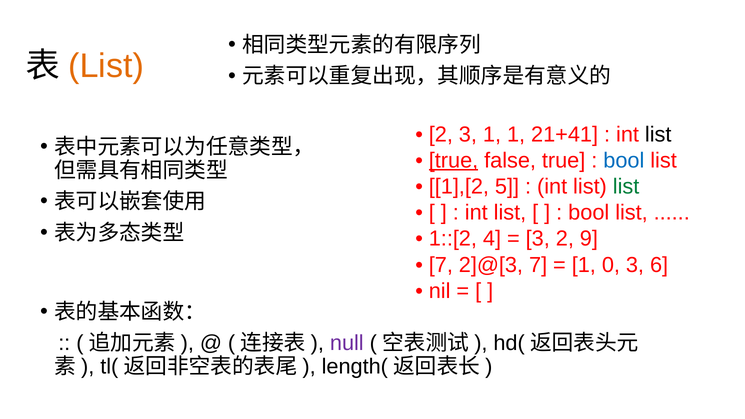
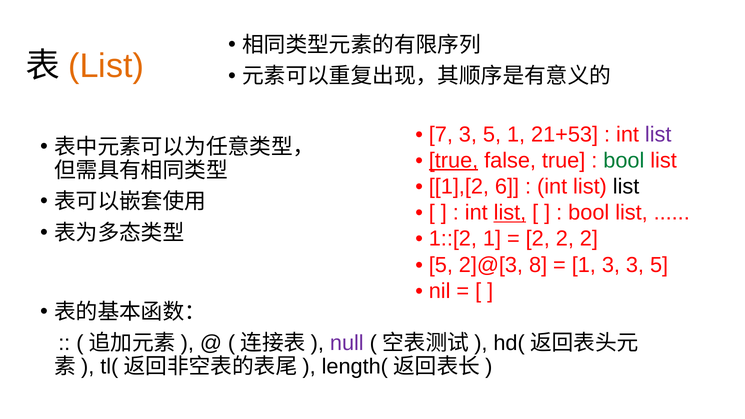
2: 2 -> 7 (441, 134)
1: 1 -> 5 (492, 134)
21+41: 21+41 -> 21+53 (565, 134)
list colour: black -> purple (658, 134)
bool colour: blue -> green (624, 161)
5: 5 -> 6 (507, 187)
list colour: green -> black (626, 187)
list underline: none -> present (510, 213)
1::[2 4: 4 -> 1 (492, 239)
3: 3 -> 2 (538, 239)
9: 9 -> 2 (589, 239)
7: 7 -> 5 (441, 265)
2]@[3 7: 7 -> 8 (538, 265)
1 0: 0 -> 3 (611, 265)
6: 6 -> 5 (659, 265)
